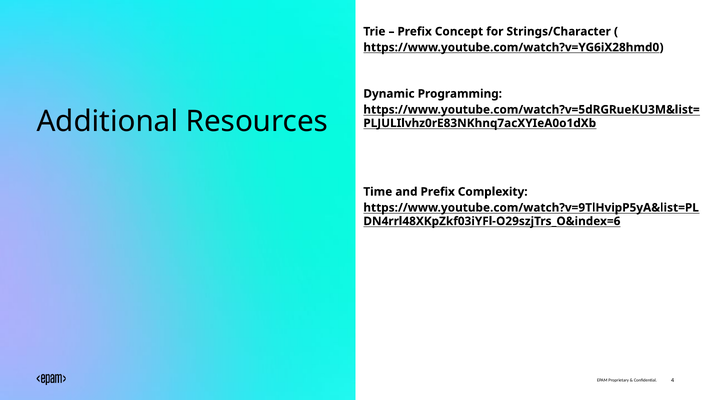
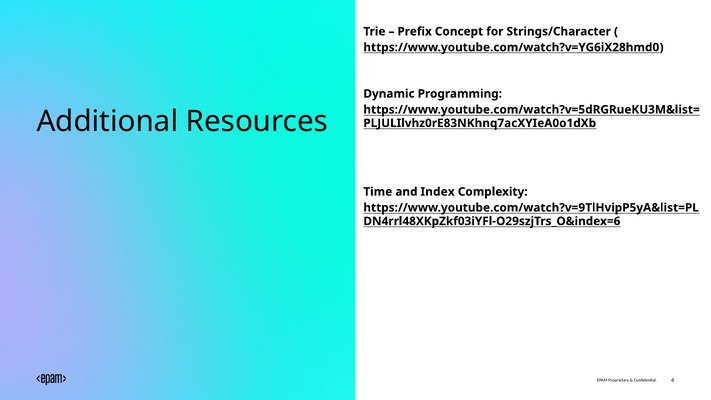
and Prefix: Prefix -> Index (438, 192)
